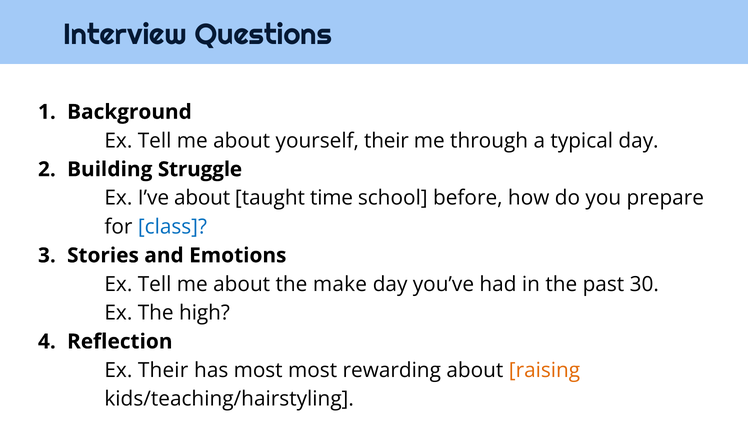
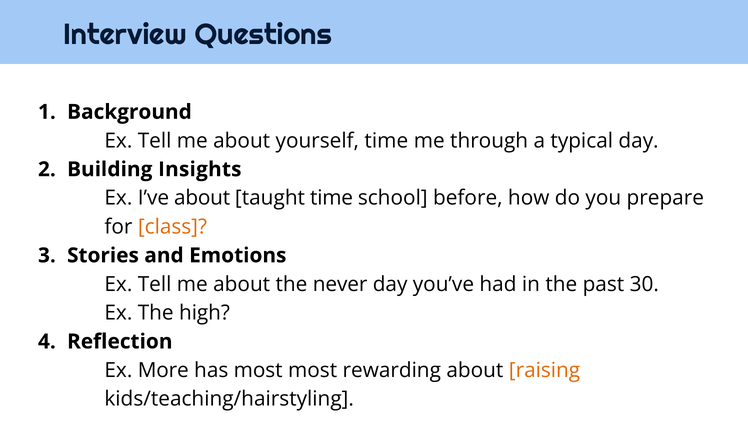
yourself their: their -> time (386, 141)
Struggle: Struggle -> Insights (200, 169)
class colour: blue -> orange (172, 227)
make: make -> never (340, 284)
Ex Their: Their -> More (163, 370)
